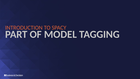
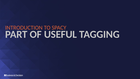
MODEL: MODEL -> USEFUL (60, 34)
